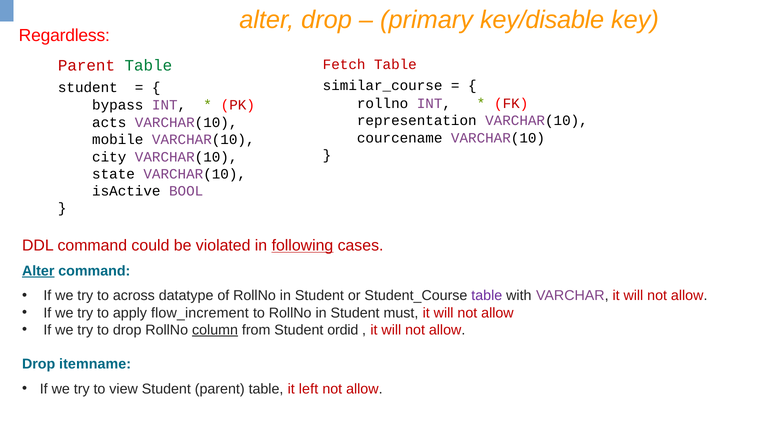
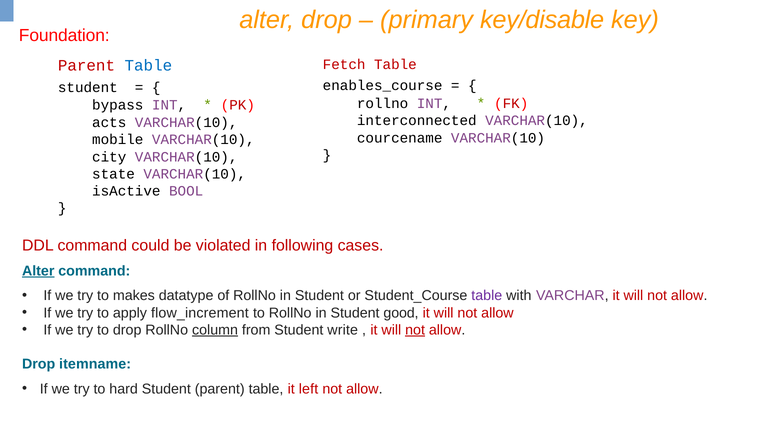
Regardless: Regardless -> Foundation (64, 35)
Table colour: green -> blue (148, 66)
similar_course: similar_course -> enables_course (383, 85)
representation: representation -> interconnected (417, 121)
following underline: present -> none (302, 245)
across: across -> makes (134, 295)
must: must -> good (401, 312)
ordid: ordid -> write (343, 330)
not underline: none -> present (415, 330)
view: view -> hard (124, 388)
